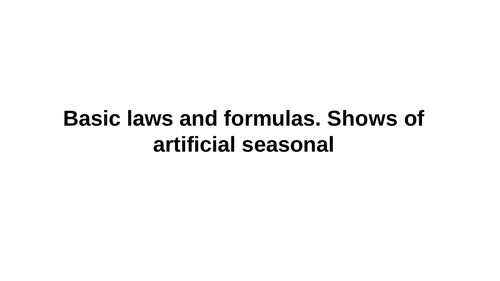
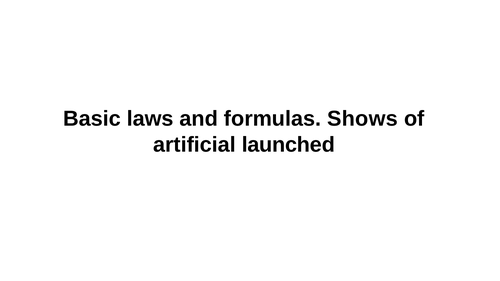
seasonal: seasonal -> launched (288, 145)
